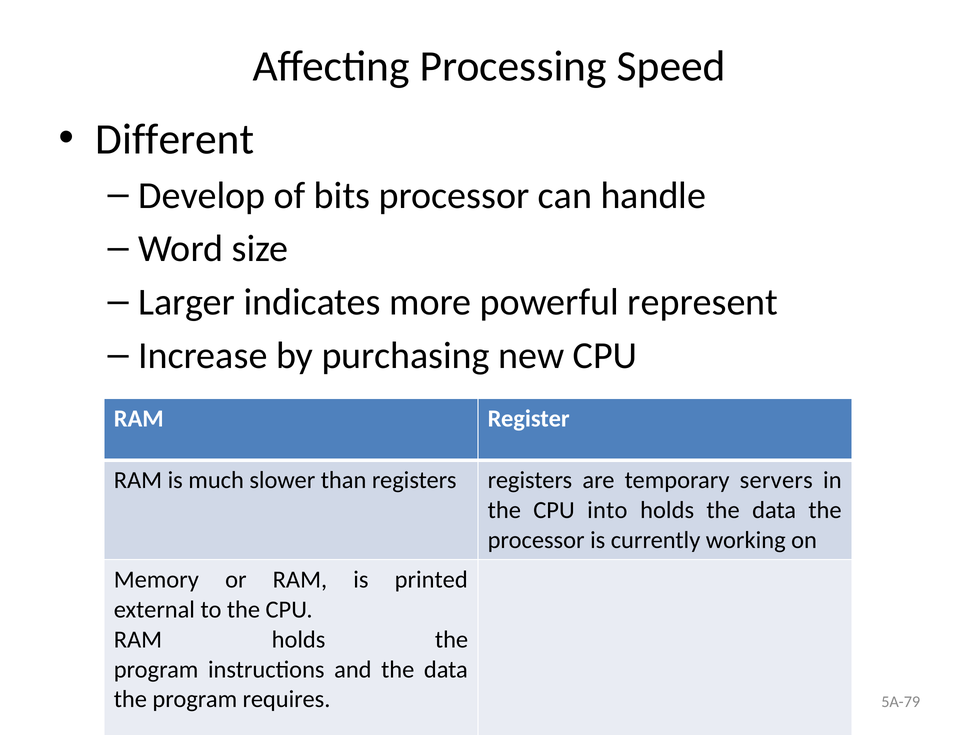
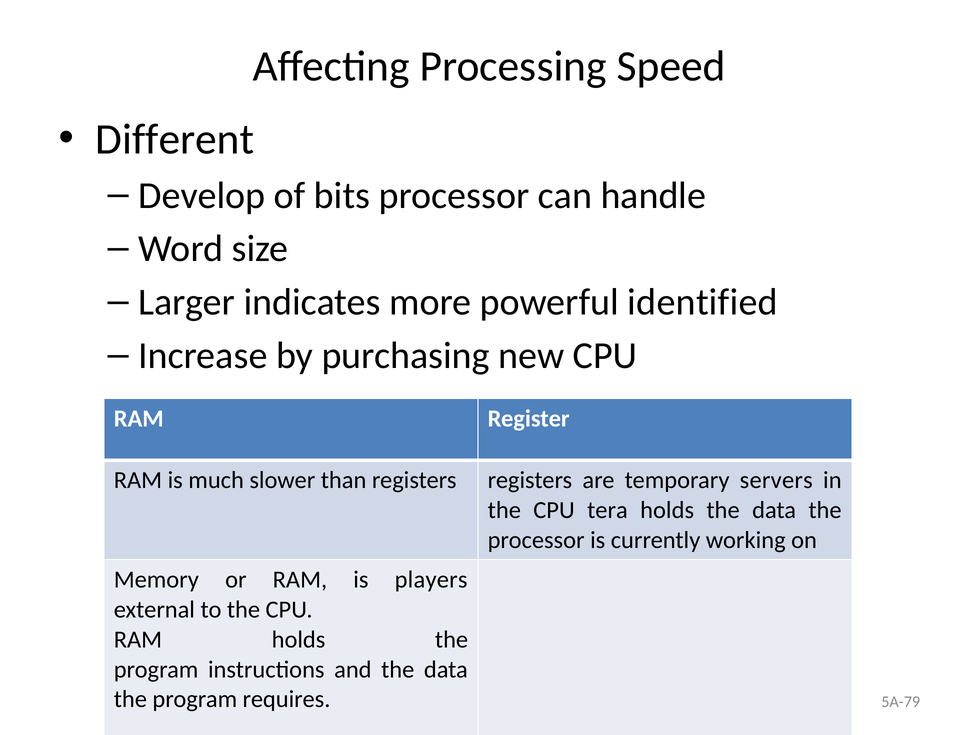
represent: represent -> identified (703, 302)
into: into -> tera (607, 510)
printed: printed -> players (431, 579)
